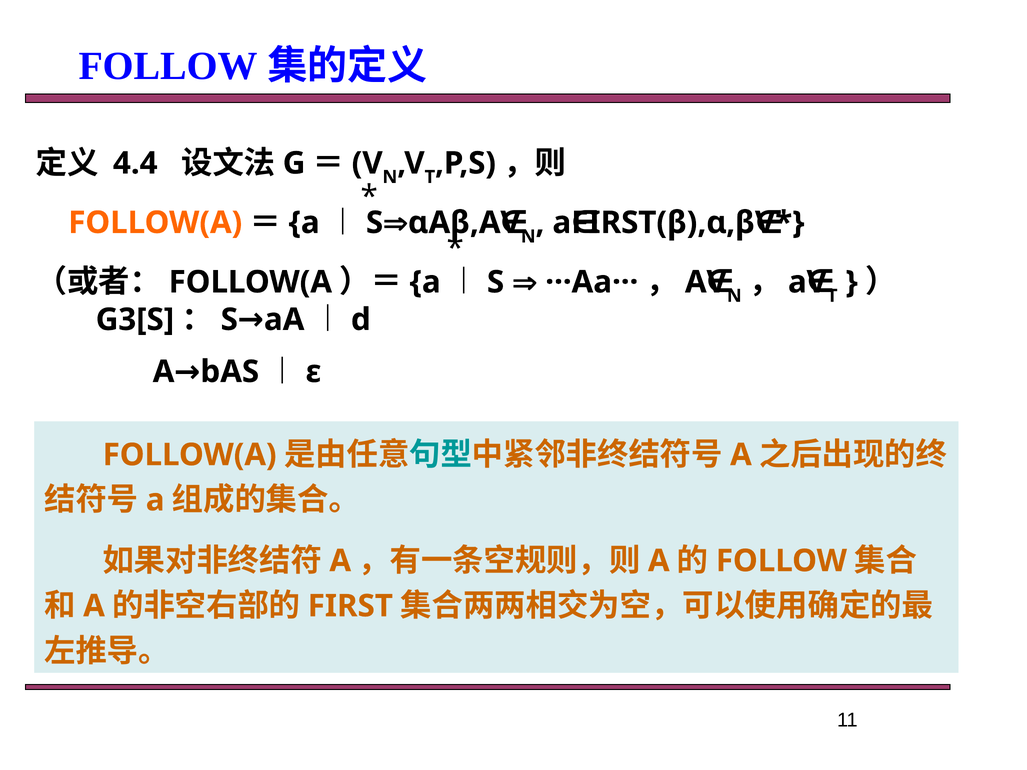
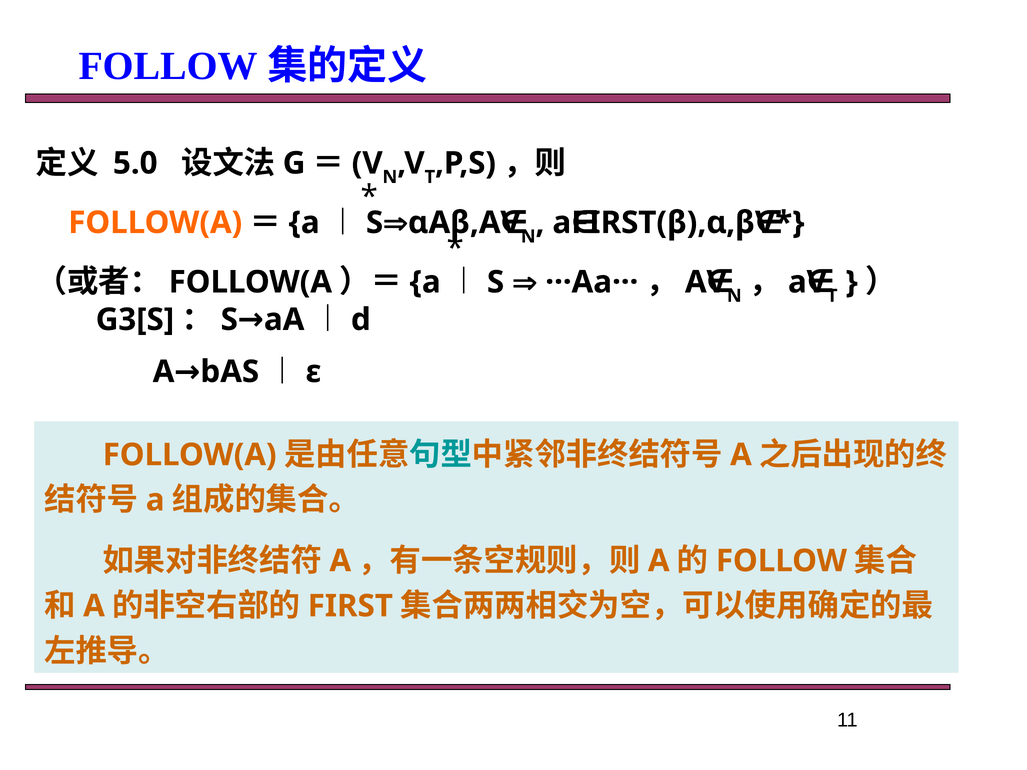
4.4: 4.4 -> 5.0 (135, 163)
